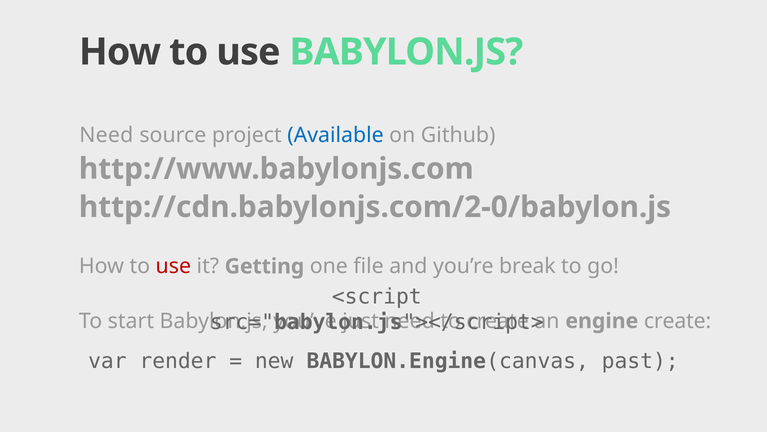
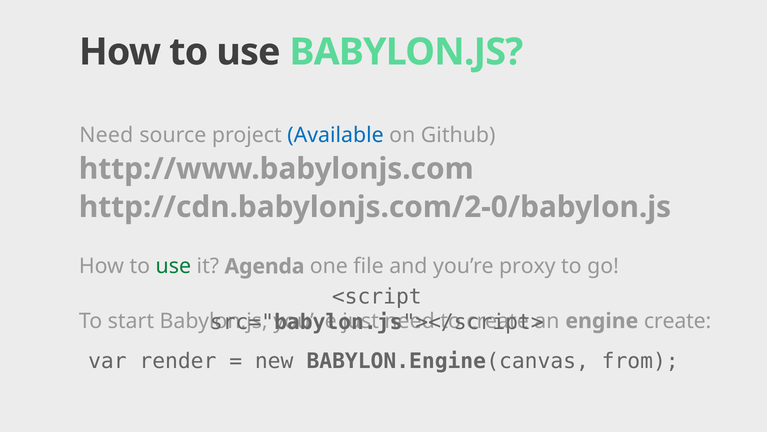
use colour: red -> green (173, 266)
Getting: Getting -> Agenda (264, 266)
break: break -> proxy (527, 266)
past: past -> from (640, 361)
